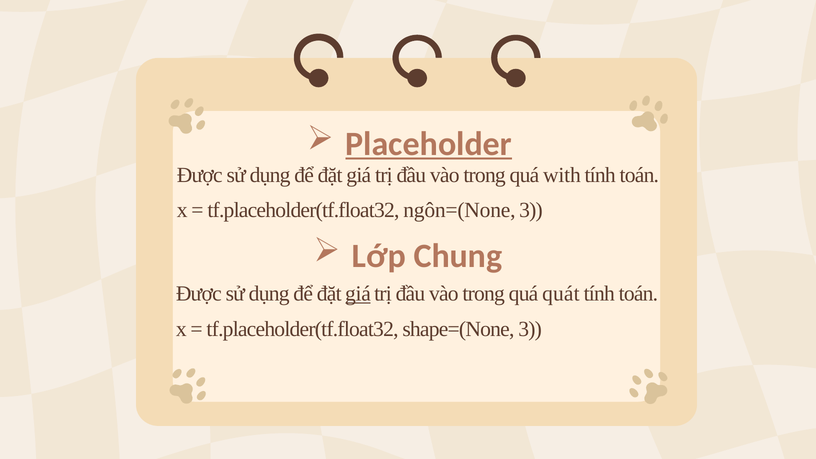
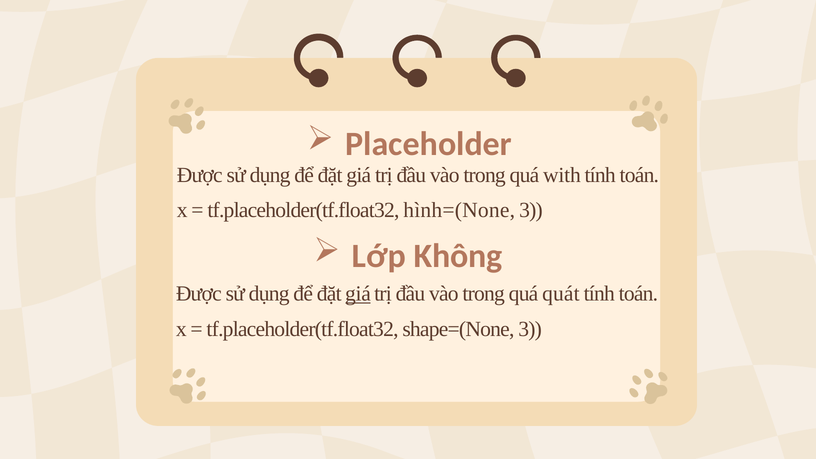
Placeholder underline: present -> none (429, 144)
ngôn=(None: ngôn=(None -> hình=(None (459, 210)
Chung: Chung -> Không (458, 256)
